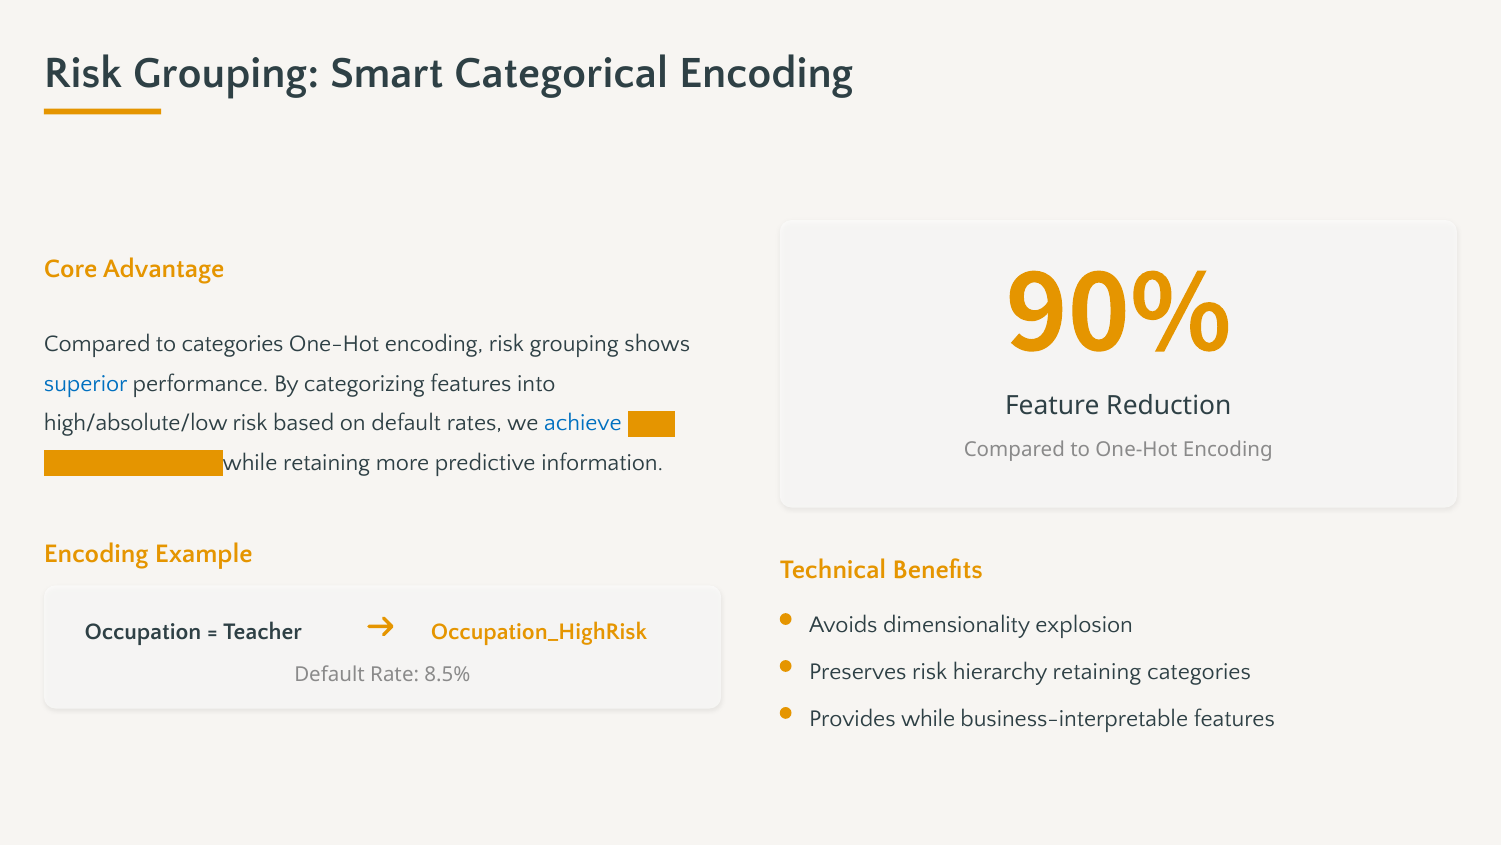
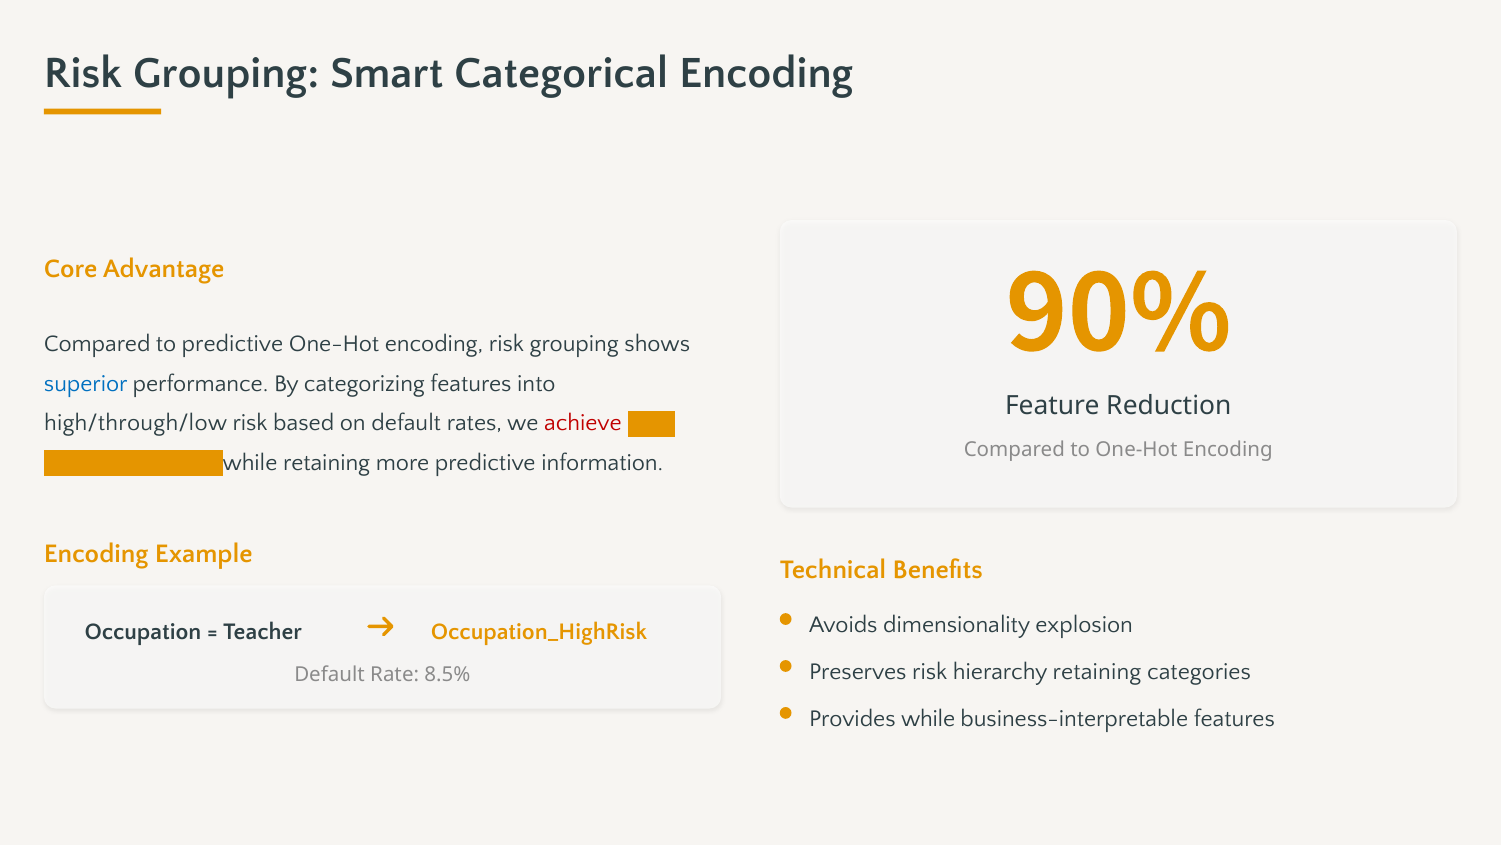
to categories: categories -> predictive (232, 344)
high/absolute/low: high/absolute/low -> high/through/low (136, 423)
achieve colour: blue -> red (583, 423)
